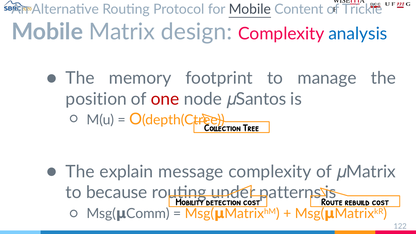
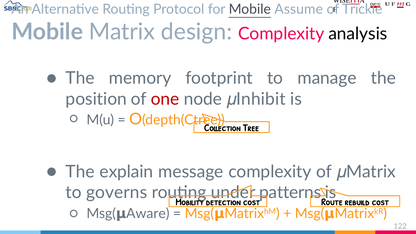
Content: Content -> Assume (299, 9)
analysis colour: blue -> black (358, 34)
Santos: Santos -> Inhibit (261, 99)
because: because -> governs (117, 192)
Comm: Comm -> Aware (148, 214)
